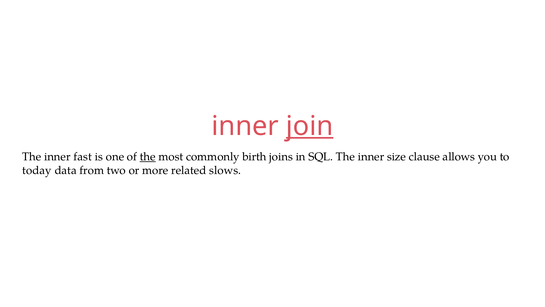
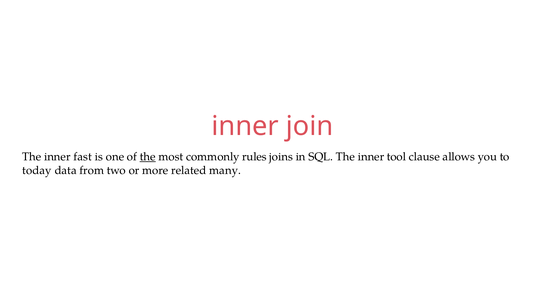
join underline: present -> none (310, 126)
birth: birth -> rules (254, 156)
size: size -> tool (397, 156)
slows: slows -> many (225, 170)
